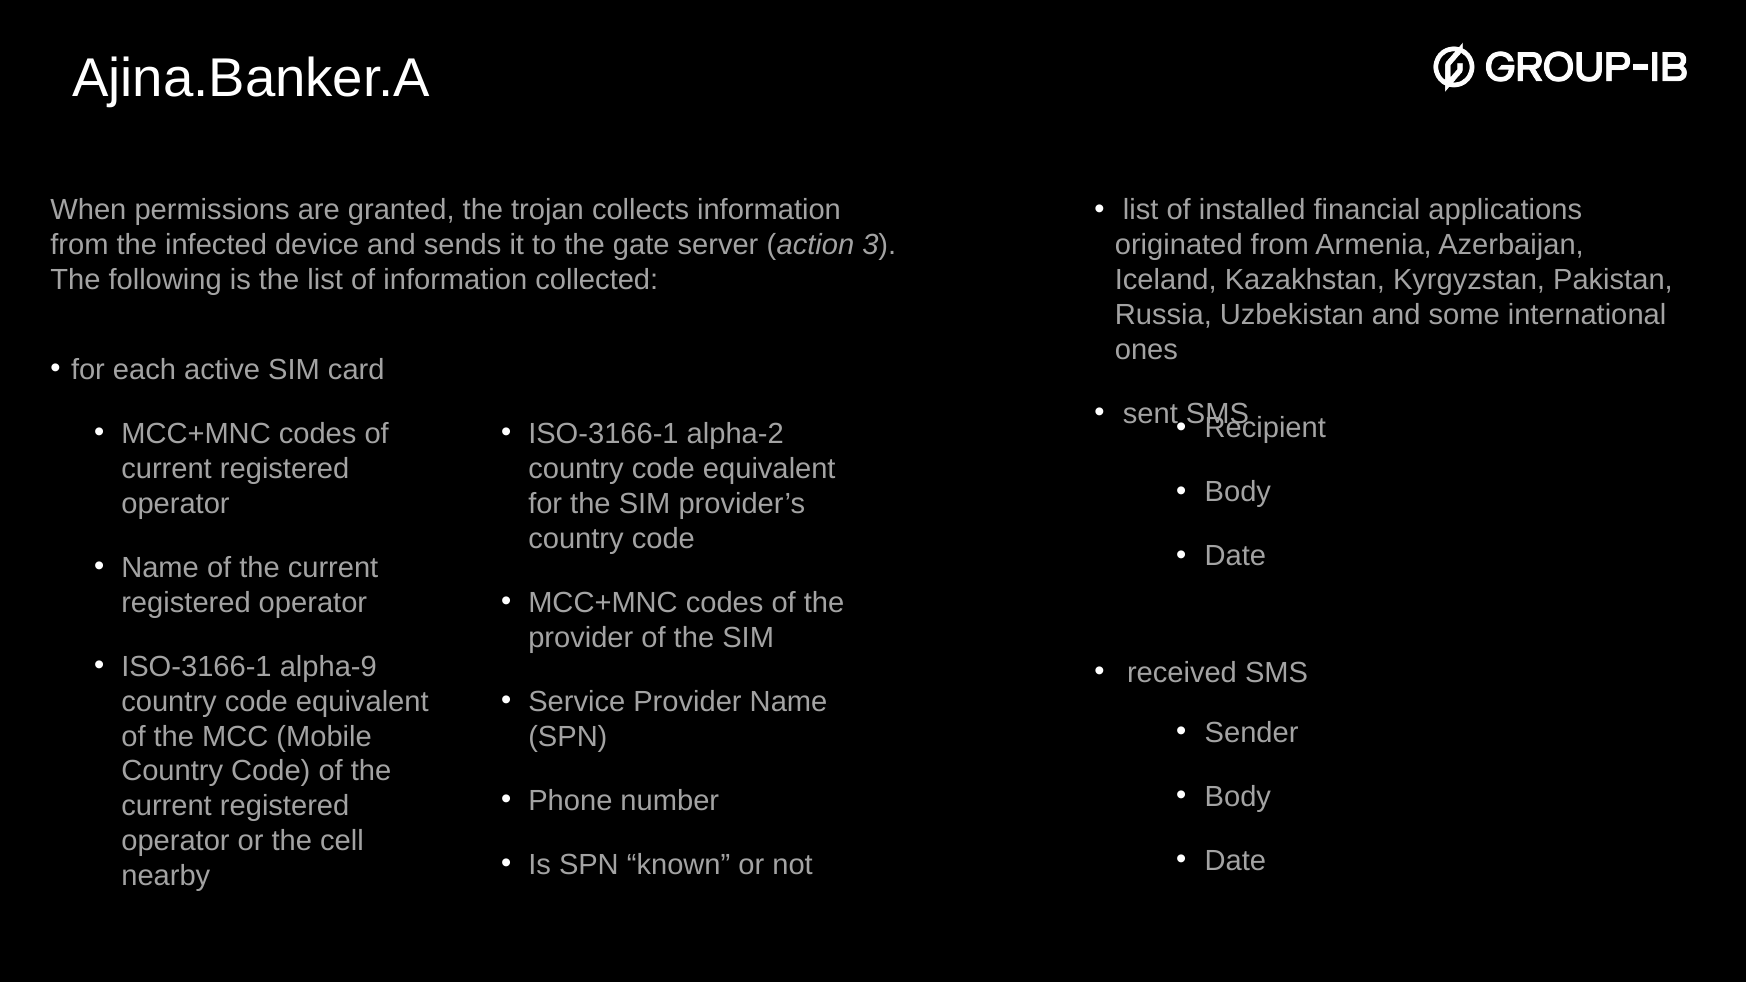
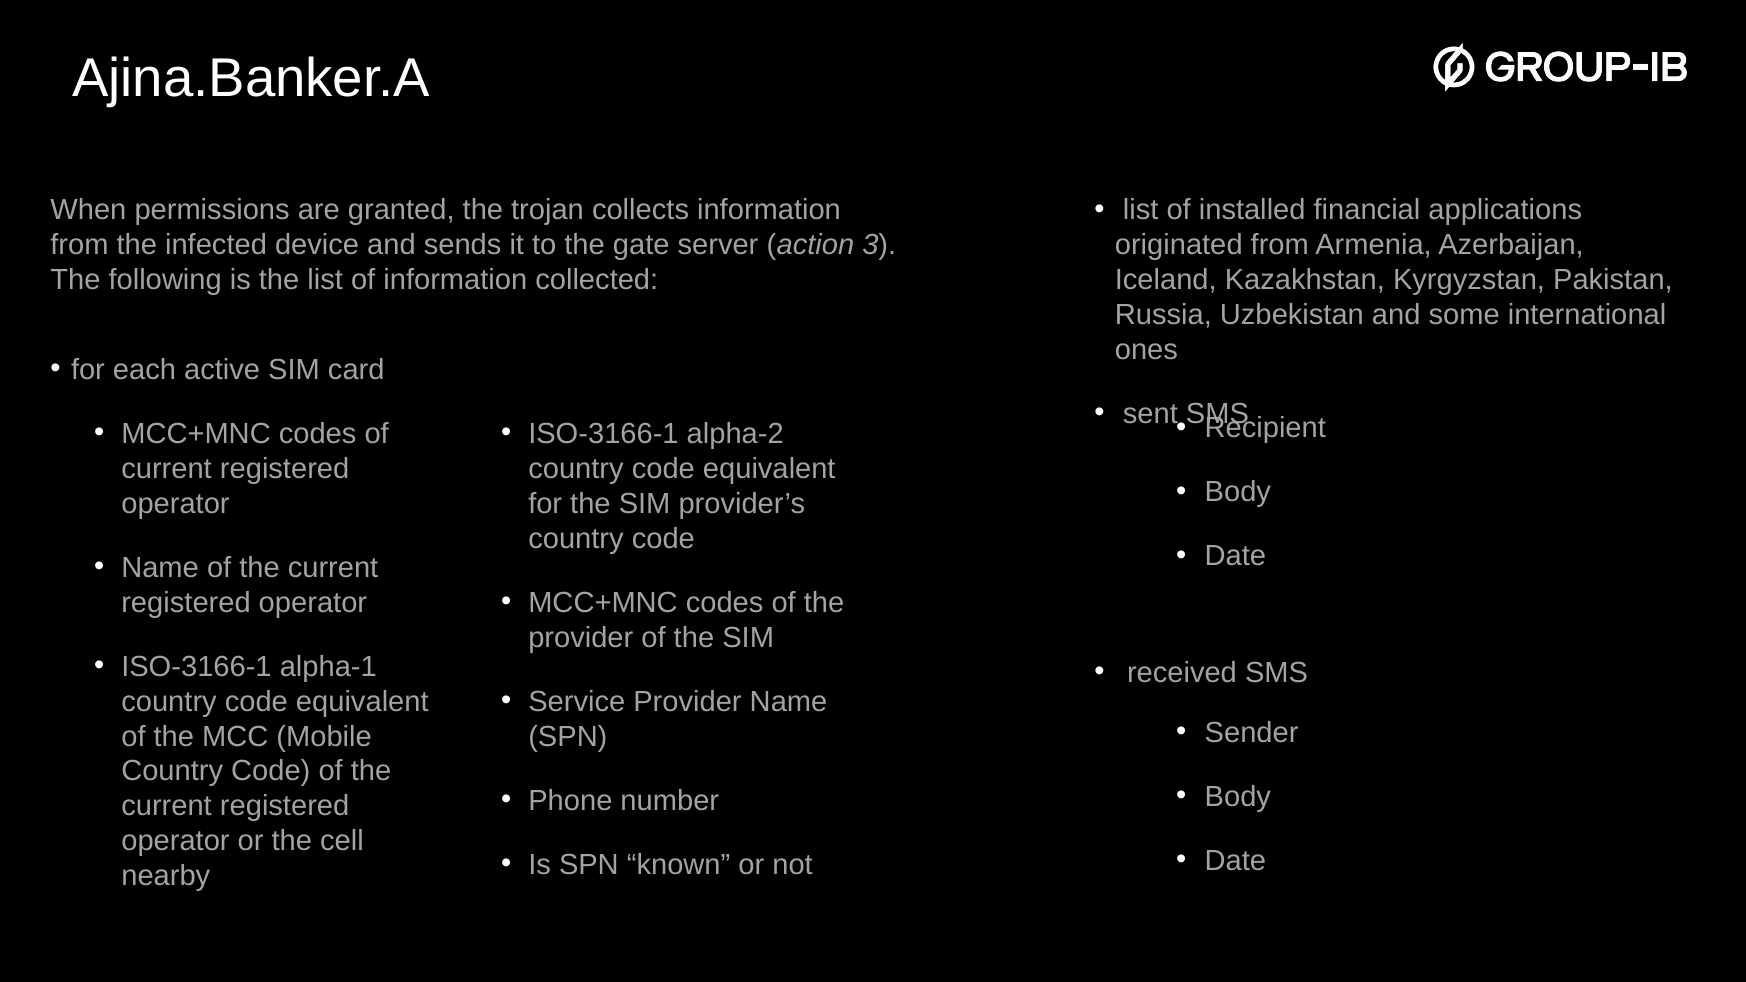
alpha-9: alpha-9 -> alpha-1 (328, 667)
